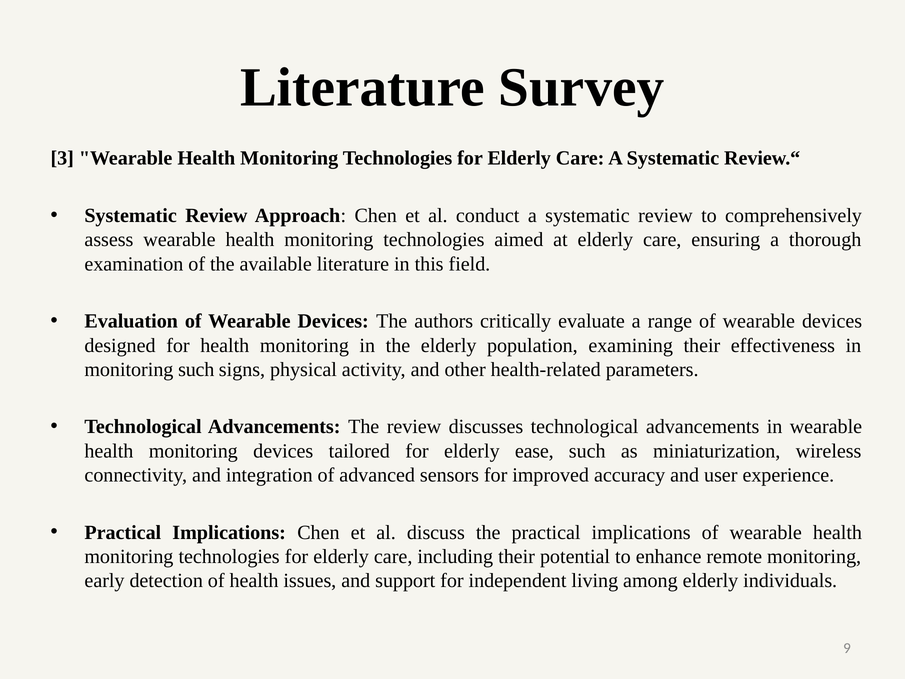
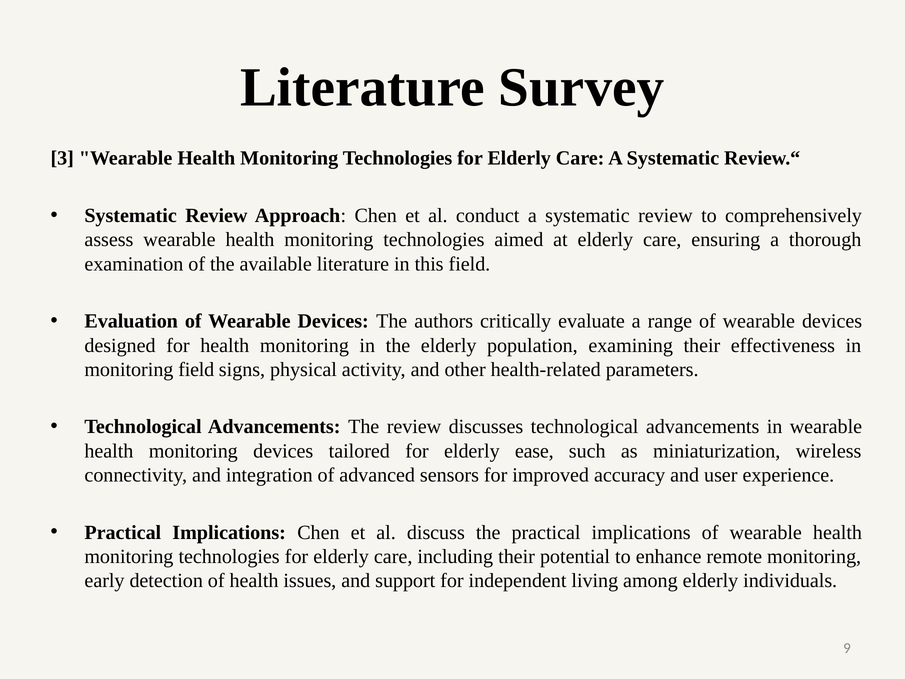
monitoring such: such -> field (196, 369)
